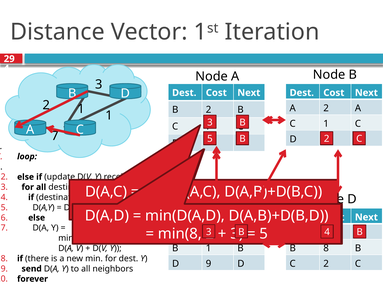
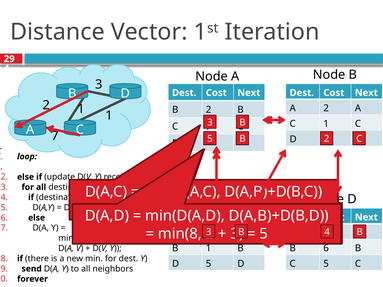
B 8: 8 -> 6 (326, 248)
D 9: 9 -> 5 (209, 264)
C 2: 2 -> 5 (326, 264)
